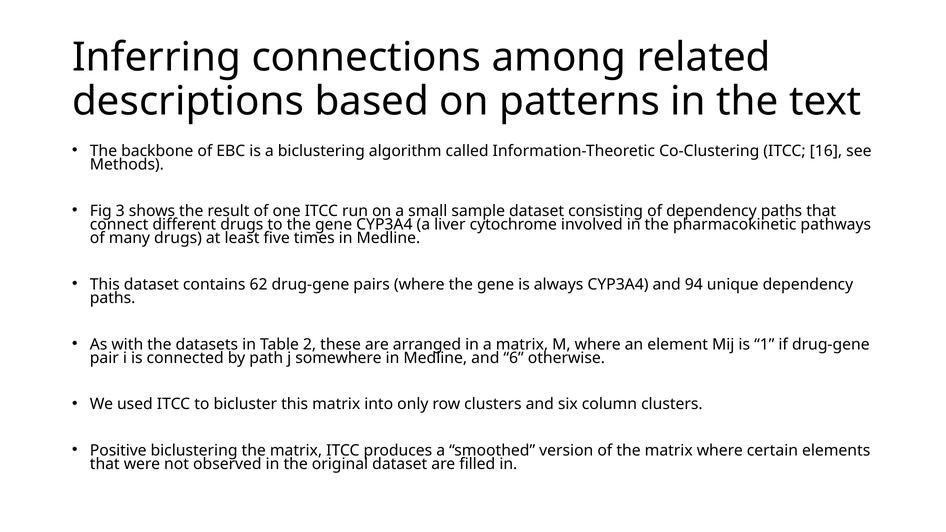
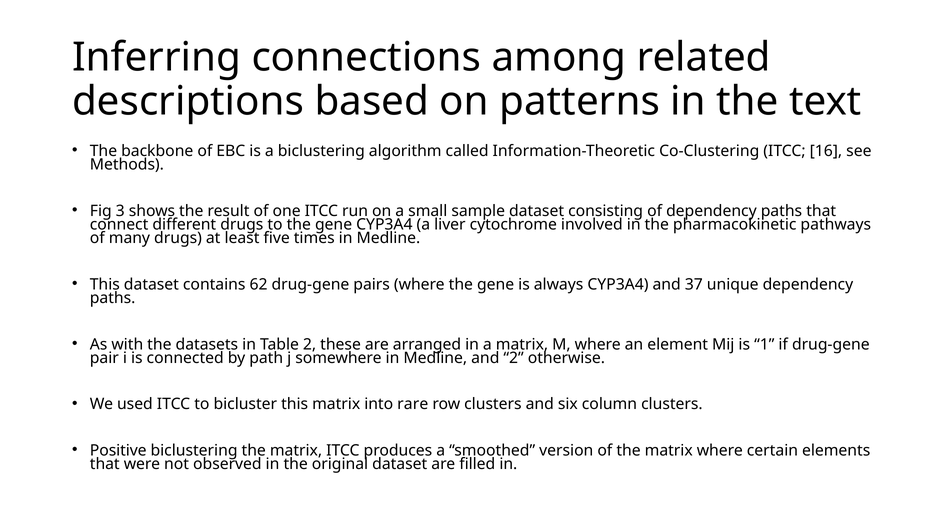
94: 94 -> 37 (694, 284)
and 6: 6 -> 2 (514, 358)
only: only -> rare (413, 404)
